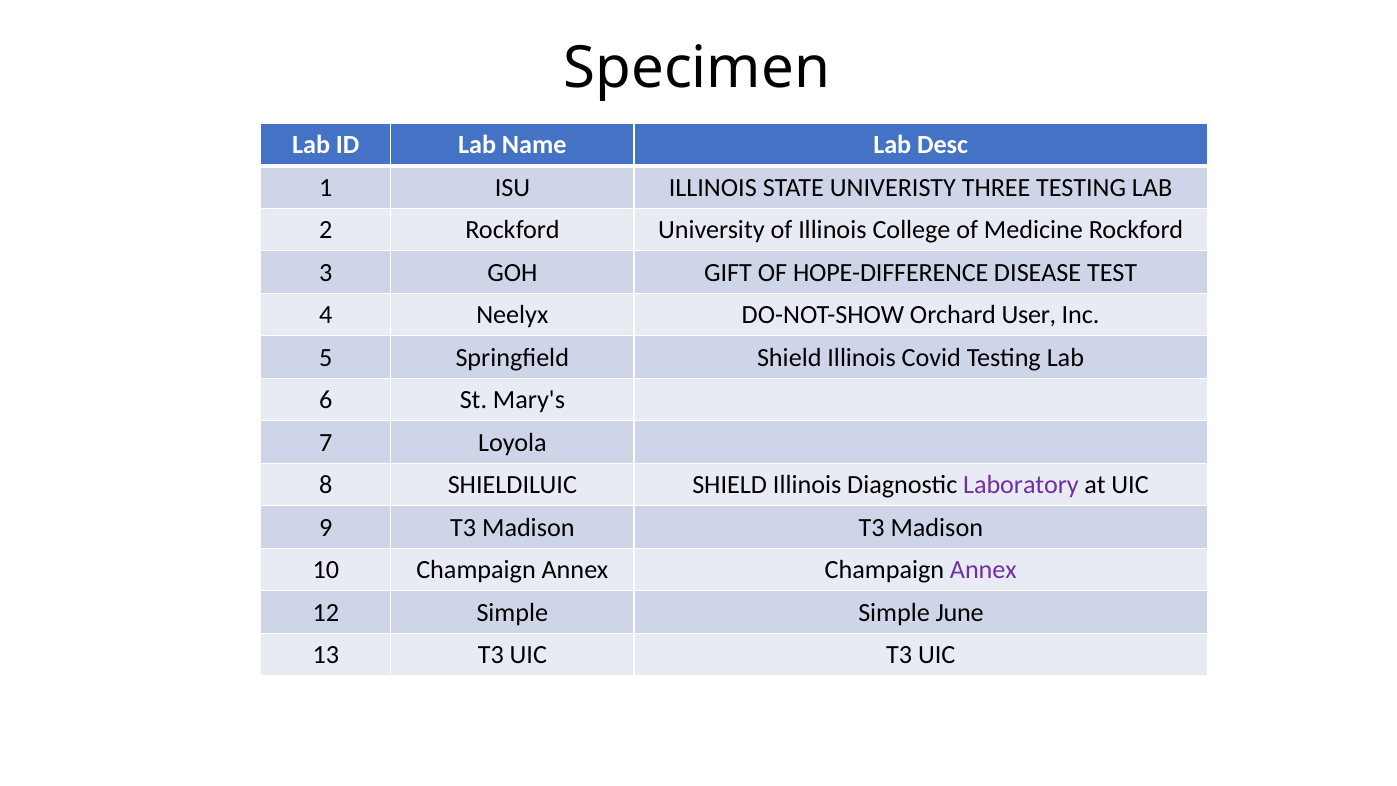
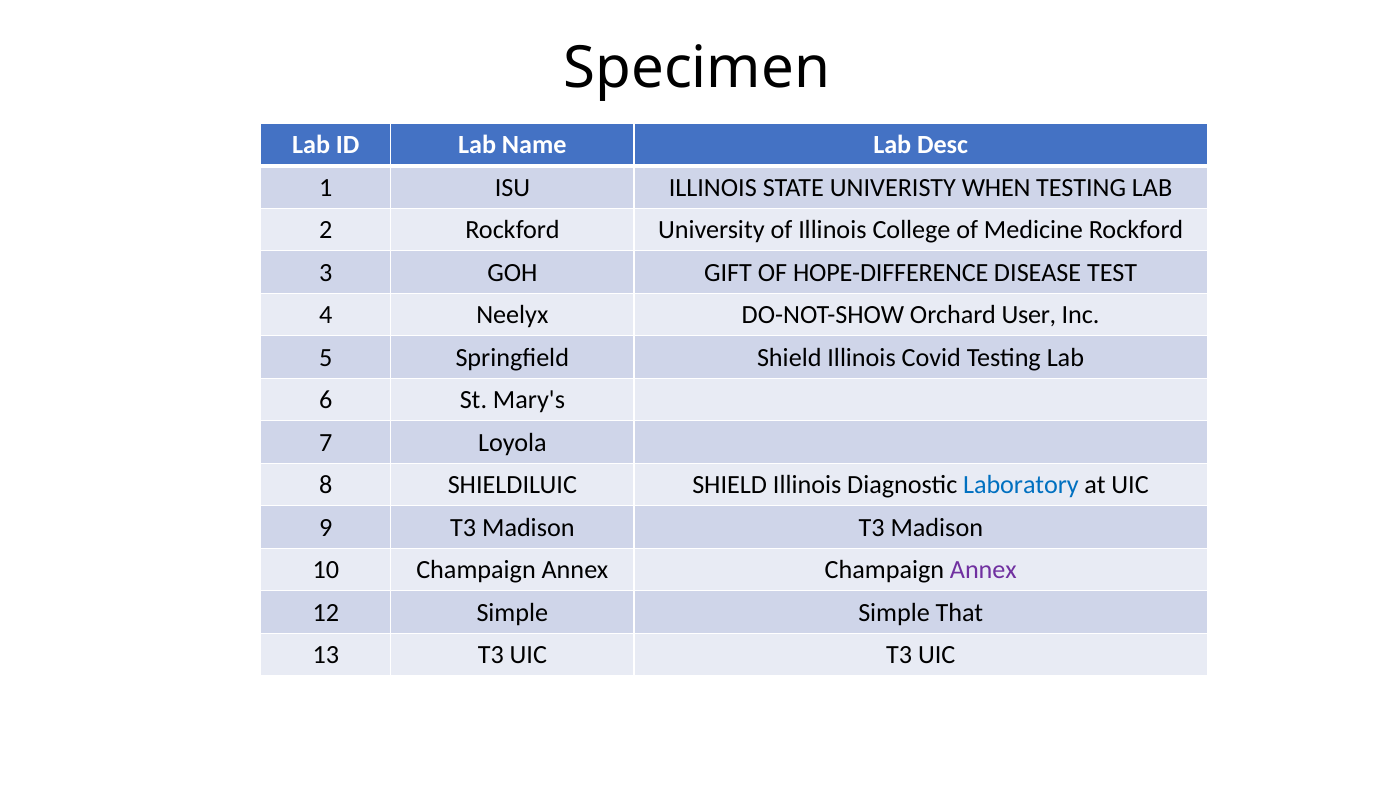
THREE: THREE -> WHEN (996, 187)
Laboratory colour: purple -> blue (1021, 485)
June: June -> That (959, 612)
